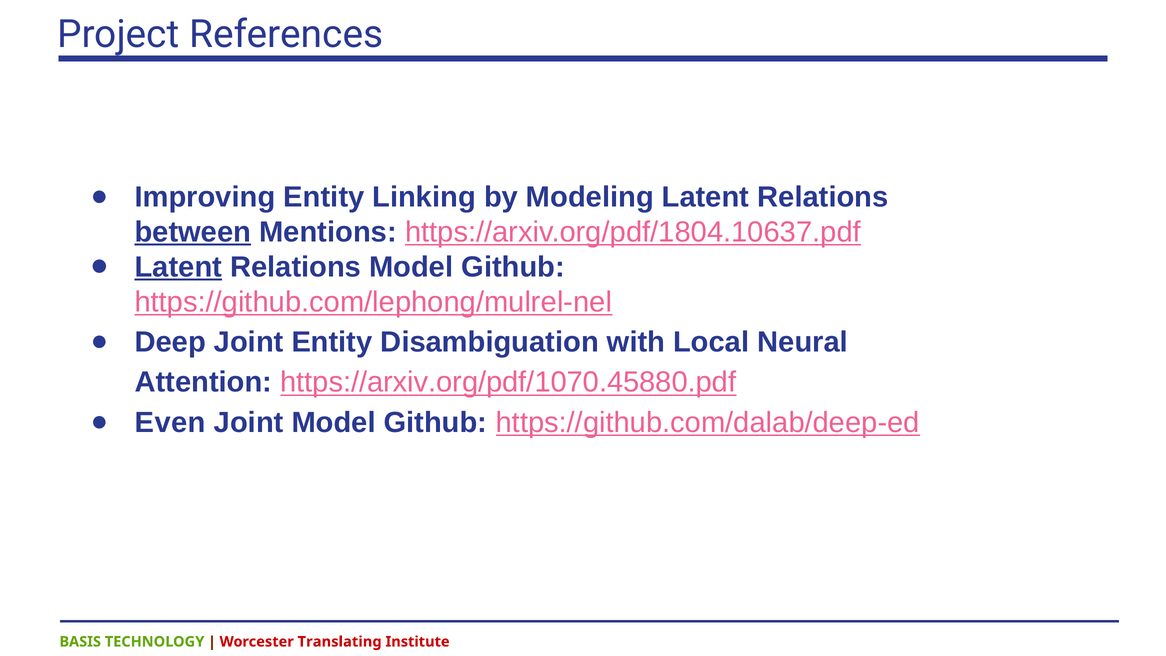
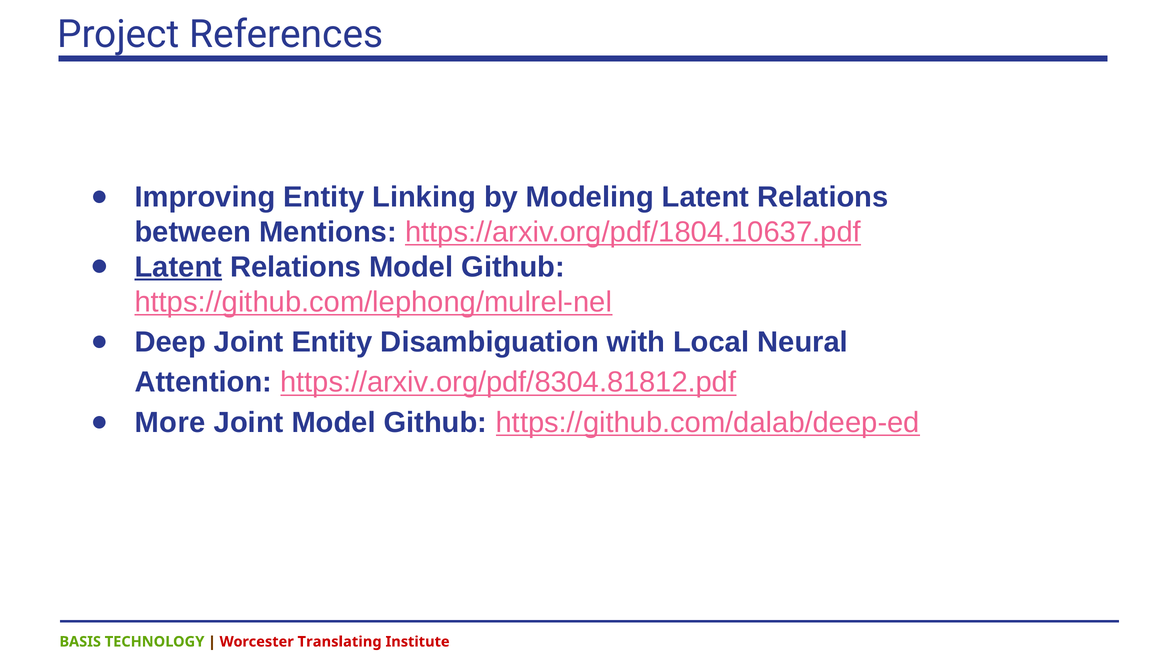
between underline: present -> none (193, 232)
https://arxiv.org/pdf/1070.45880.pdf: https://arxiv.org/pdf/1070.45880.pdf -> https://arxiv.org/pdf/8304.81812.pdf (508, 382)
Even: Even -> More (170, 422)
